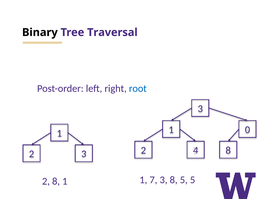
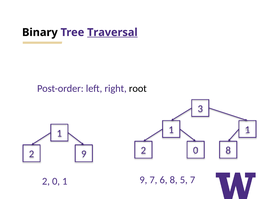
Traversal underline: none -> present (112, 32)
root colour: blue -> black (138, 88)
1 0: 0 -> 1 (247, 130)
4: 4 -> 0 (196, 150)
2 3: 3 -> 9 (84, 154)
8: 8 -> 0 (56, 181)
1 1: 1 -> 9 (143, 180)
7 3: 3 -> 6 (164, 180)
5 5: 5 -> 7 (193, 180)
